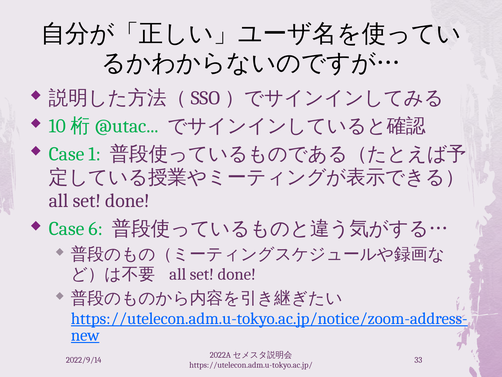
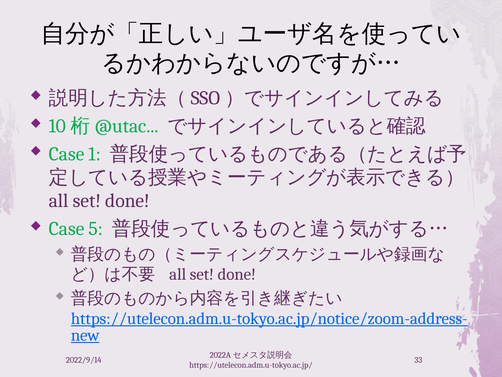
6: 6 -> 5 (96, 229)
